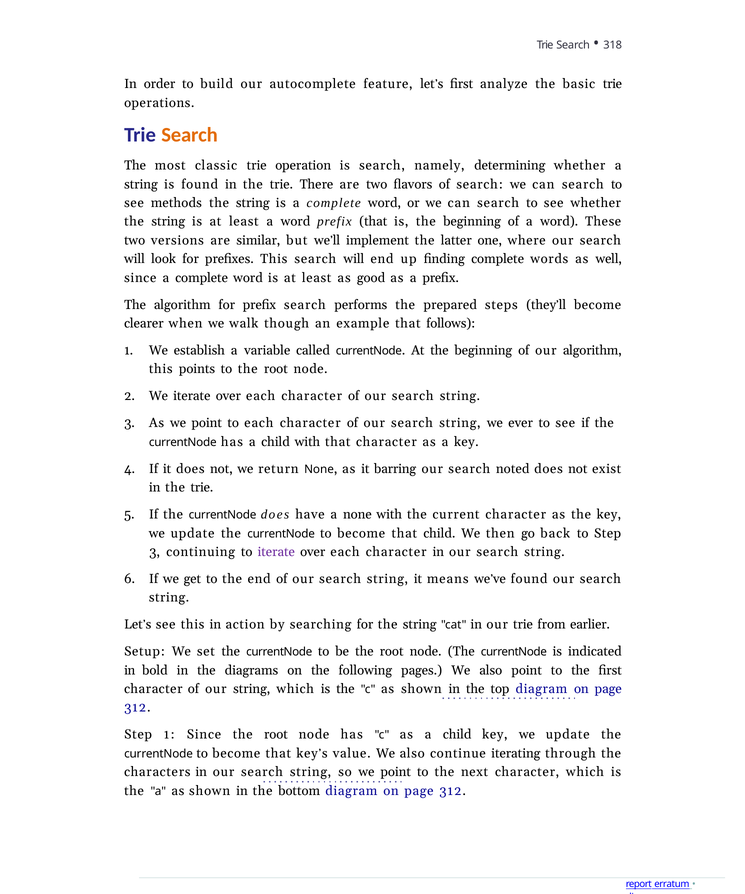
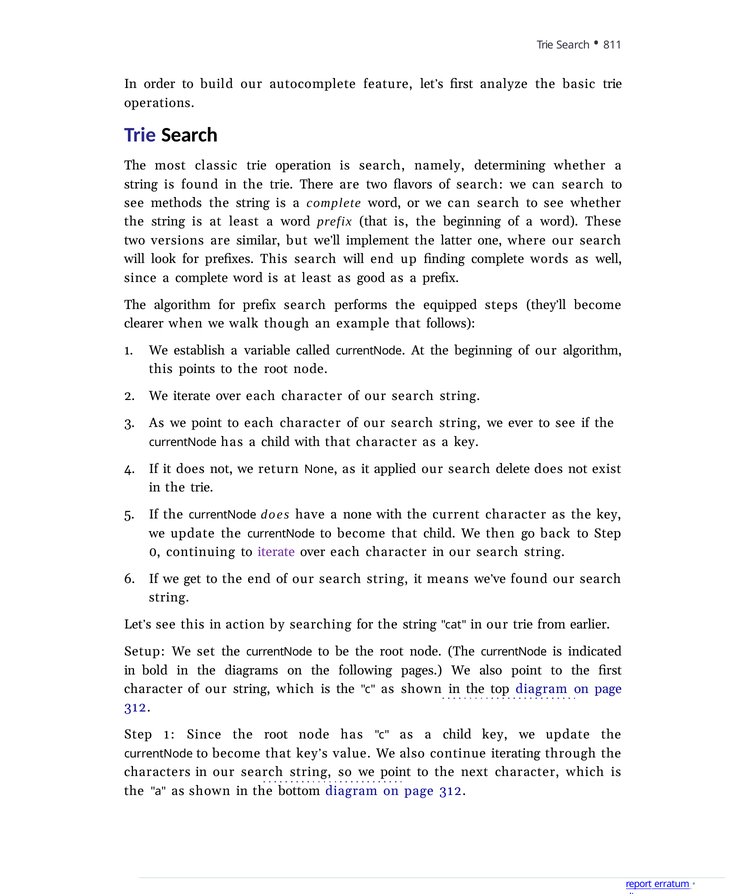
318: 318 -> 811 (613, 45)
Search colour: orange -> black (190, 135)
prepared: prepared -> equipped (450, 305)
barring: barring -> applied (395, 469)
noted: noted -> delete (513, 469)
3: 3 -> 0 (155, 552)
